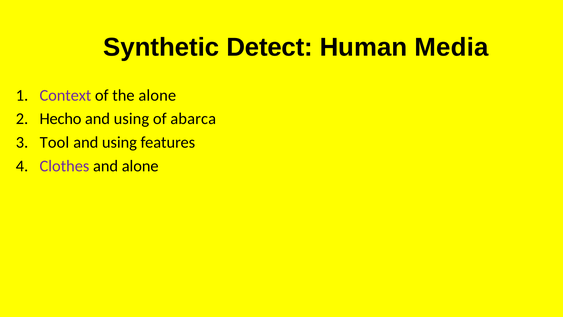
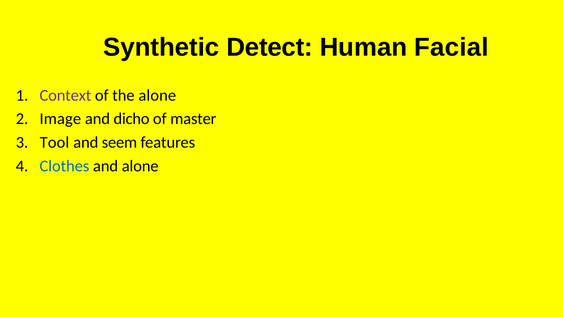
Media: Media -> Facial (451, 47)
Hecho: Hecho -> Image (60, 119)
using: using -> dicho (132, 119)
abarca: abarca -> master (193, 119)
using: using -> seem (120, 142)
Clothes colour: purple -> blue (64, 166)
